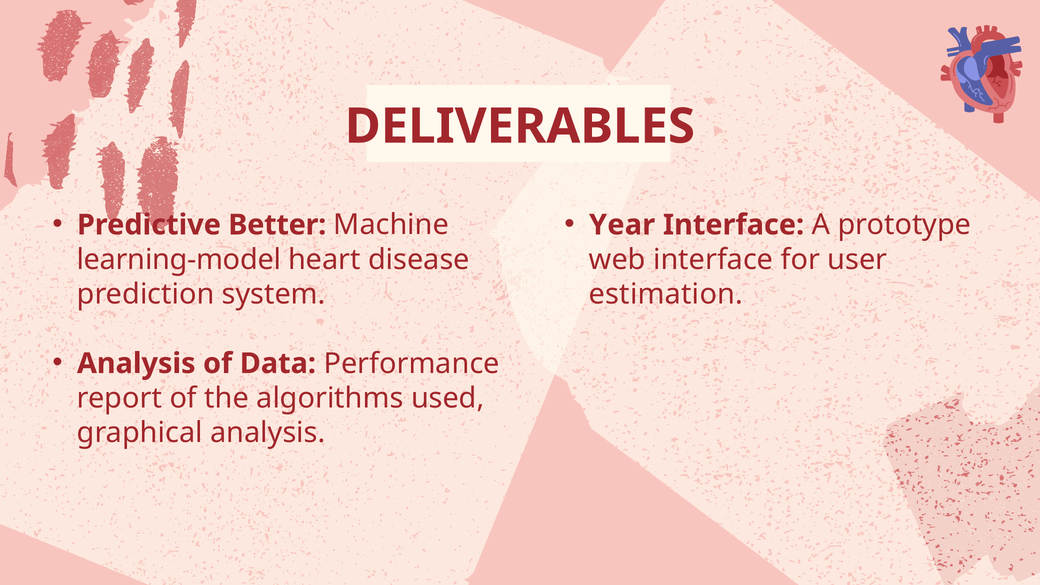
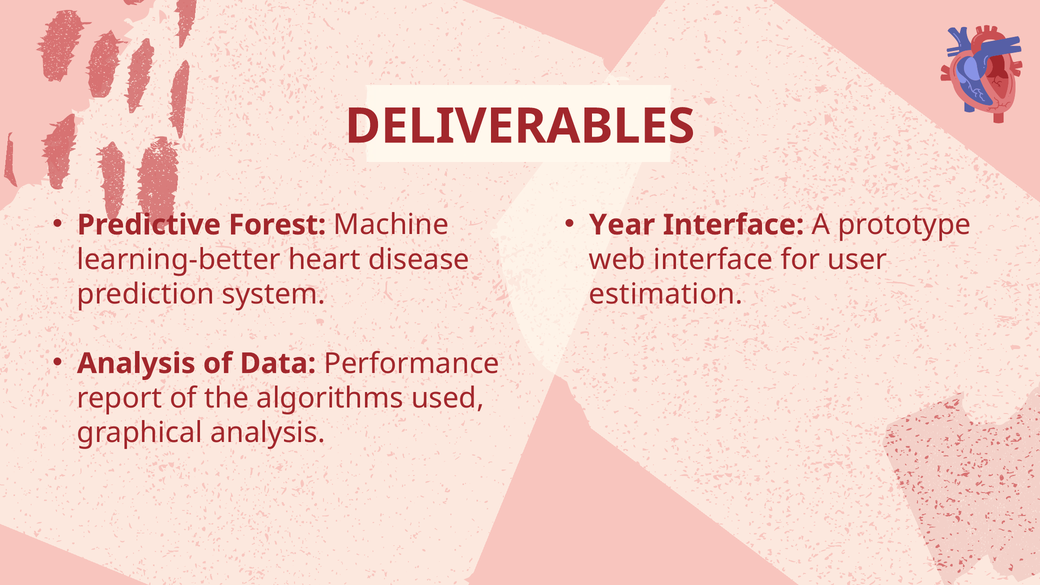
Better: Better -> Forest (277, 225)
learning-model: learning-model -> learning-better (179, 260)
